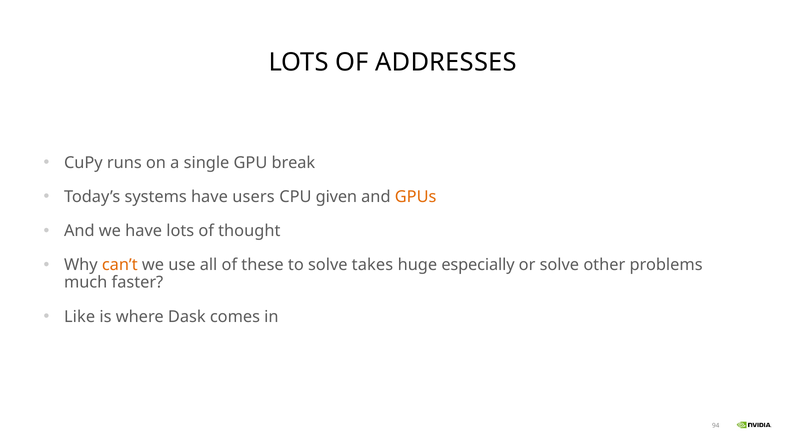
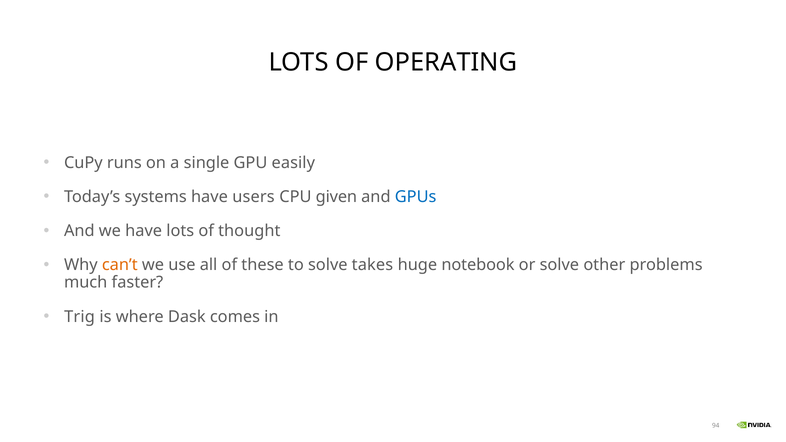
ADDRESSES: ADDRESSES -> OPERATING (446, 62)
break: break -> easily (293, 163)
GPUs colour: orange -> blue (416, 197)
especially: especially -> notebook (478, 265)
Like: Like -> Trig (80, 317)
